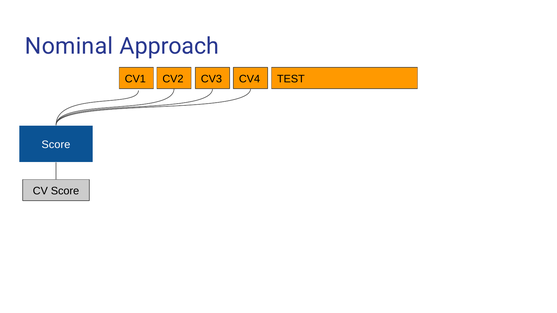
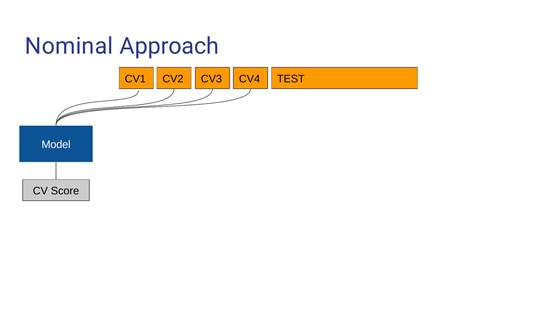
Score: Score -> Model (56, 145)
